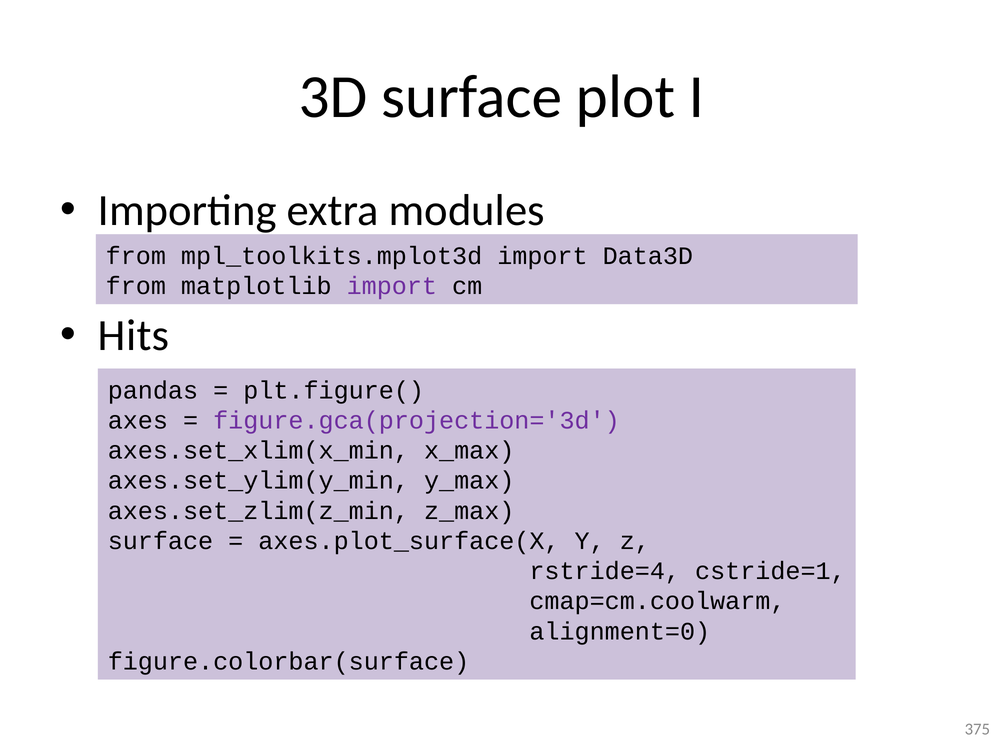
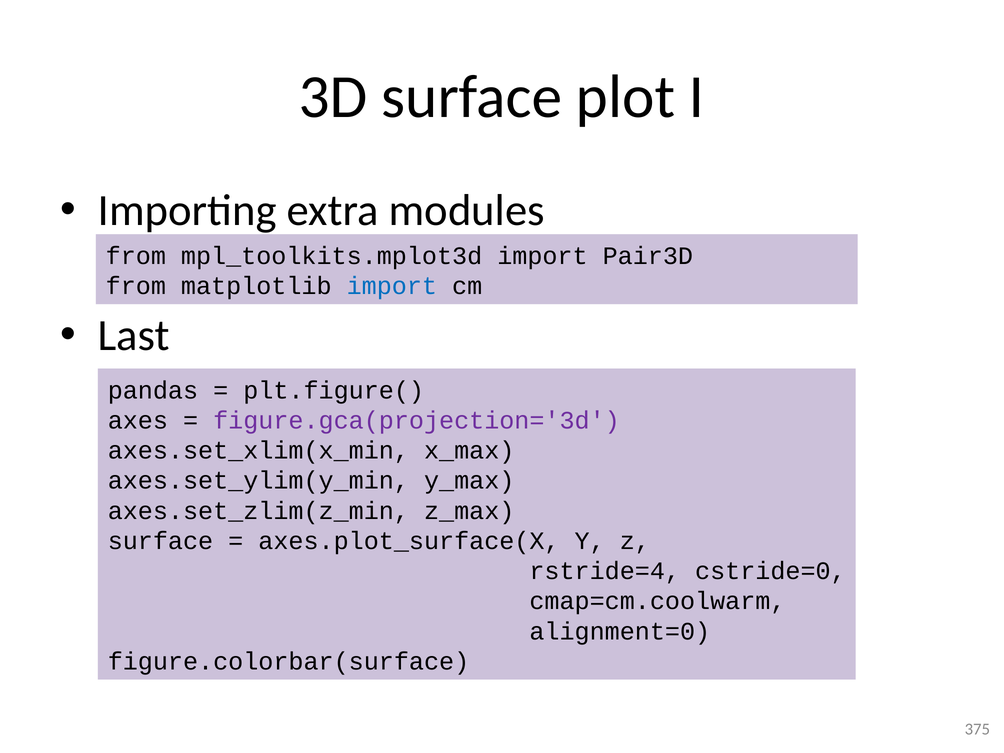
Data3D: Data3D -> Pair3D (648, 256)
import colour: purple -> blue (392, 286)
Hits: Hits -> Last (134, 336)
cstride=1: cstride=1 -> cstride=0 (770, 571)
